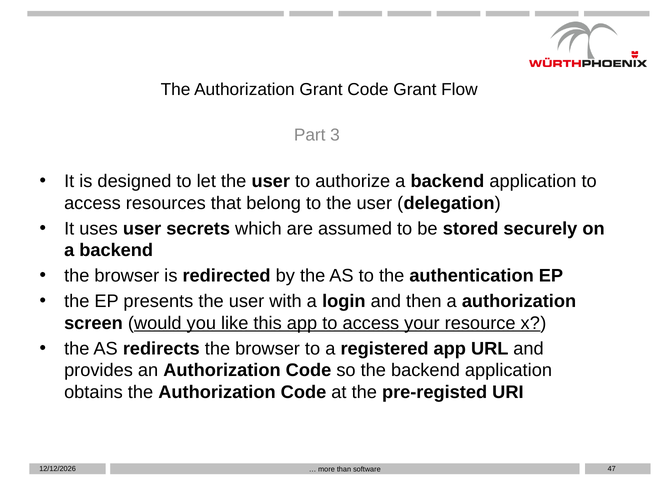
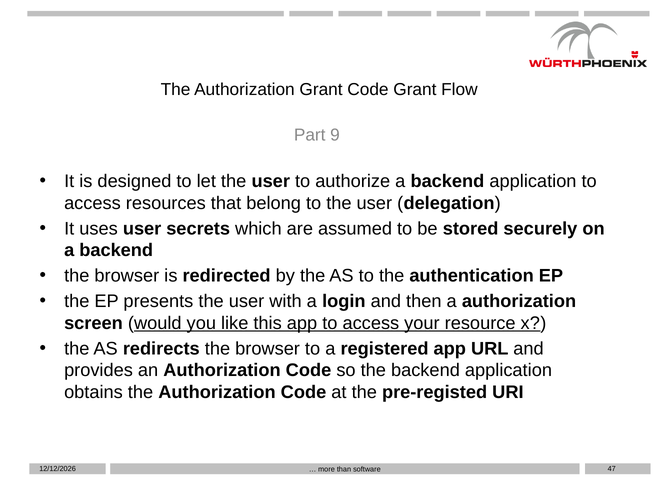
3: 3 -> 9 (335, 135)
